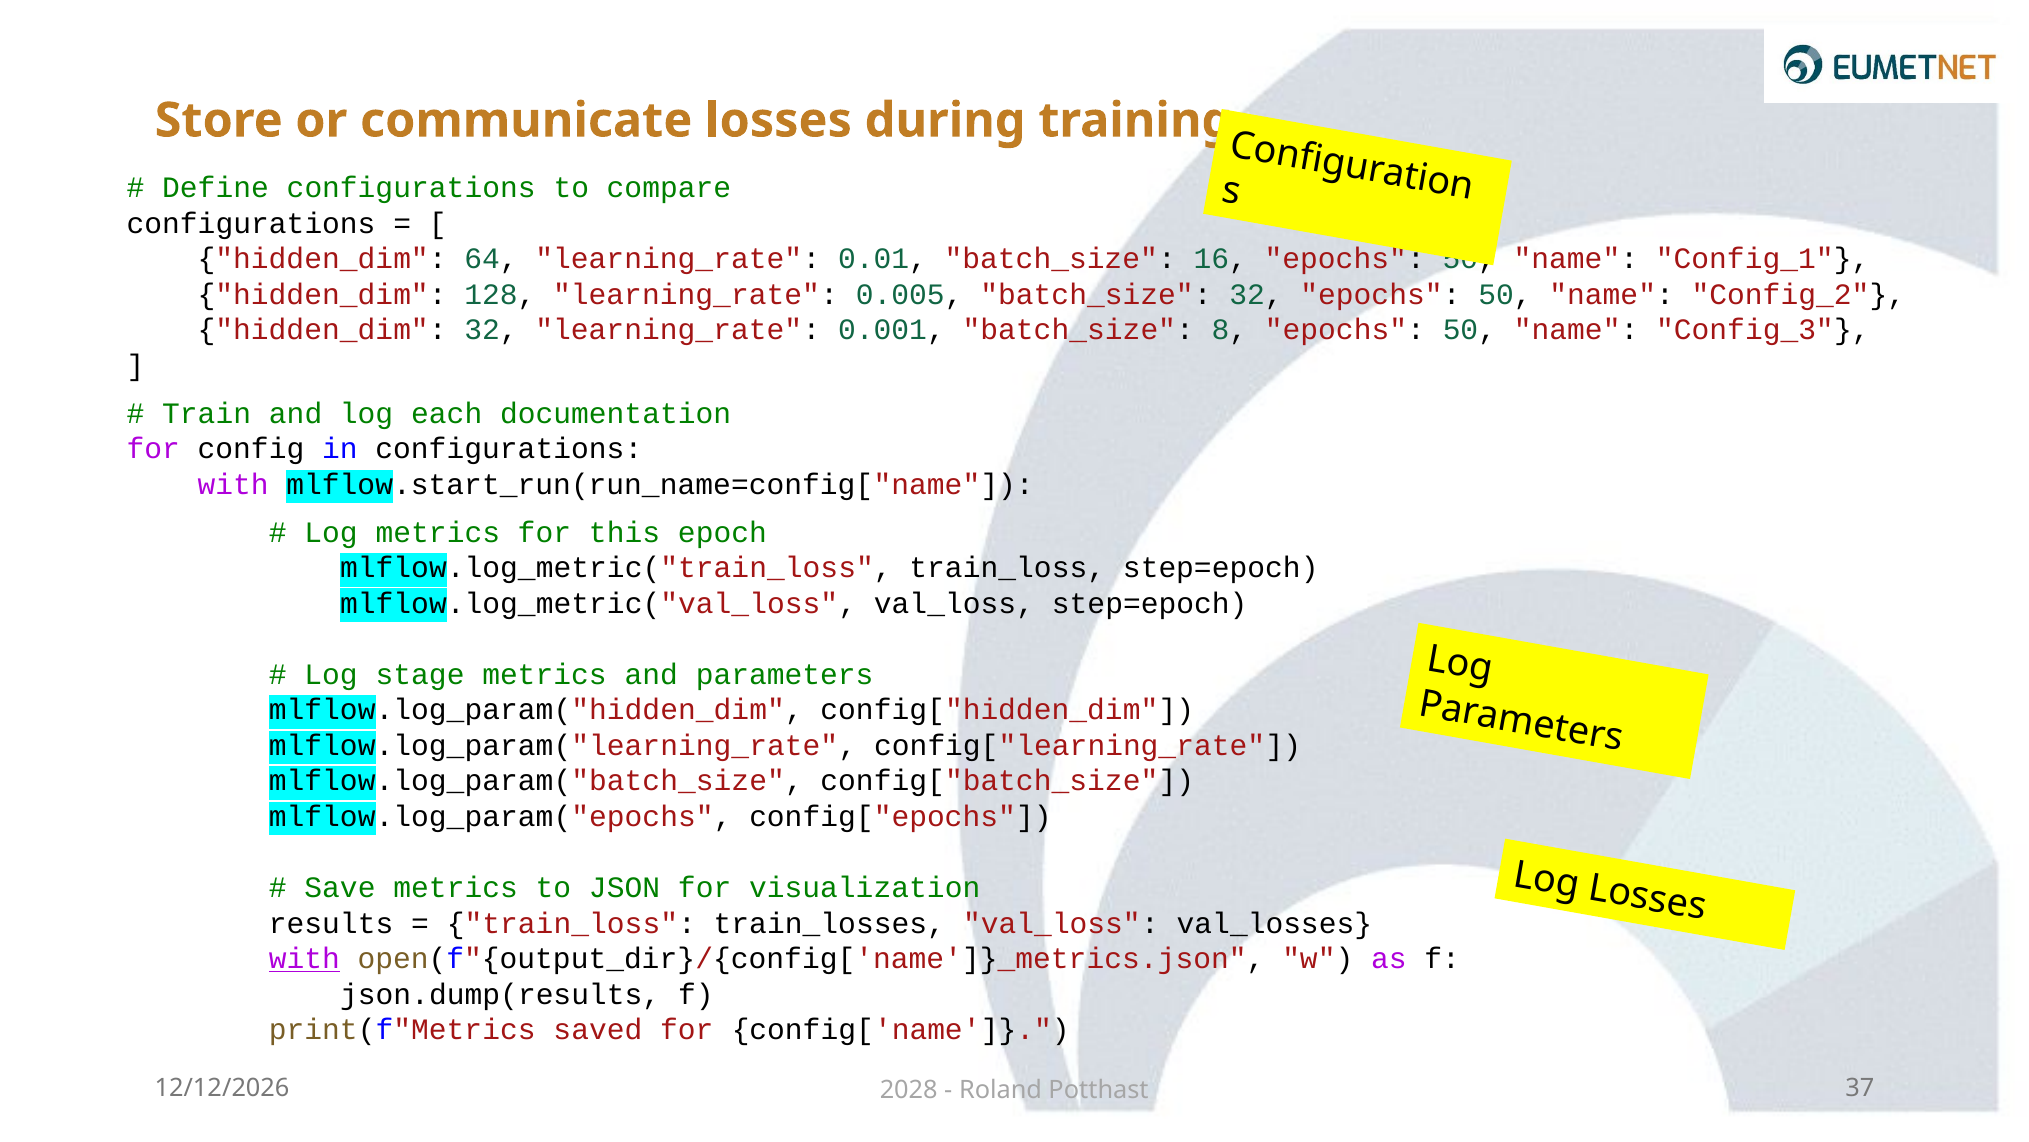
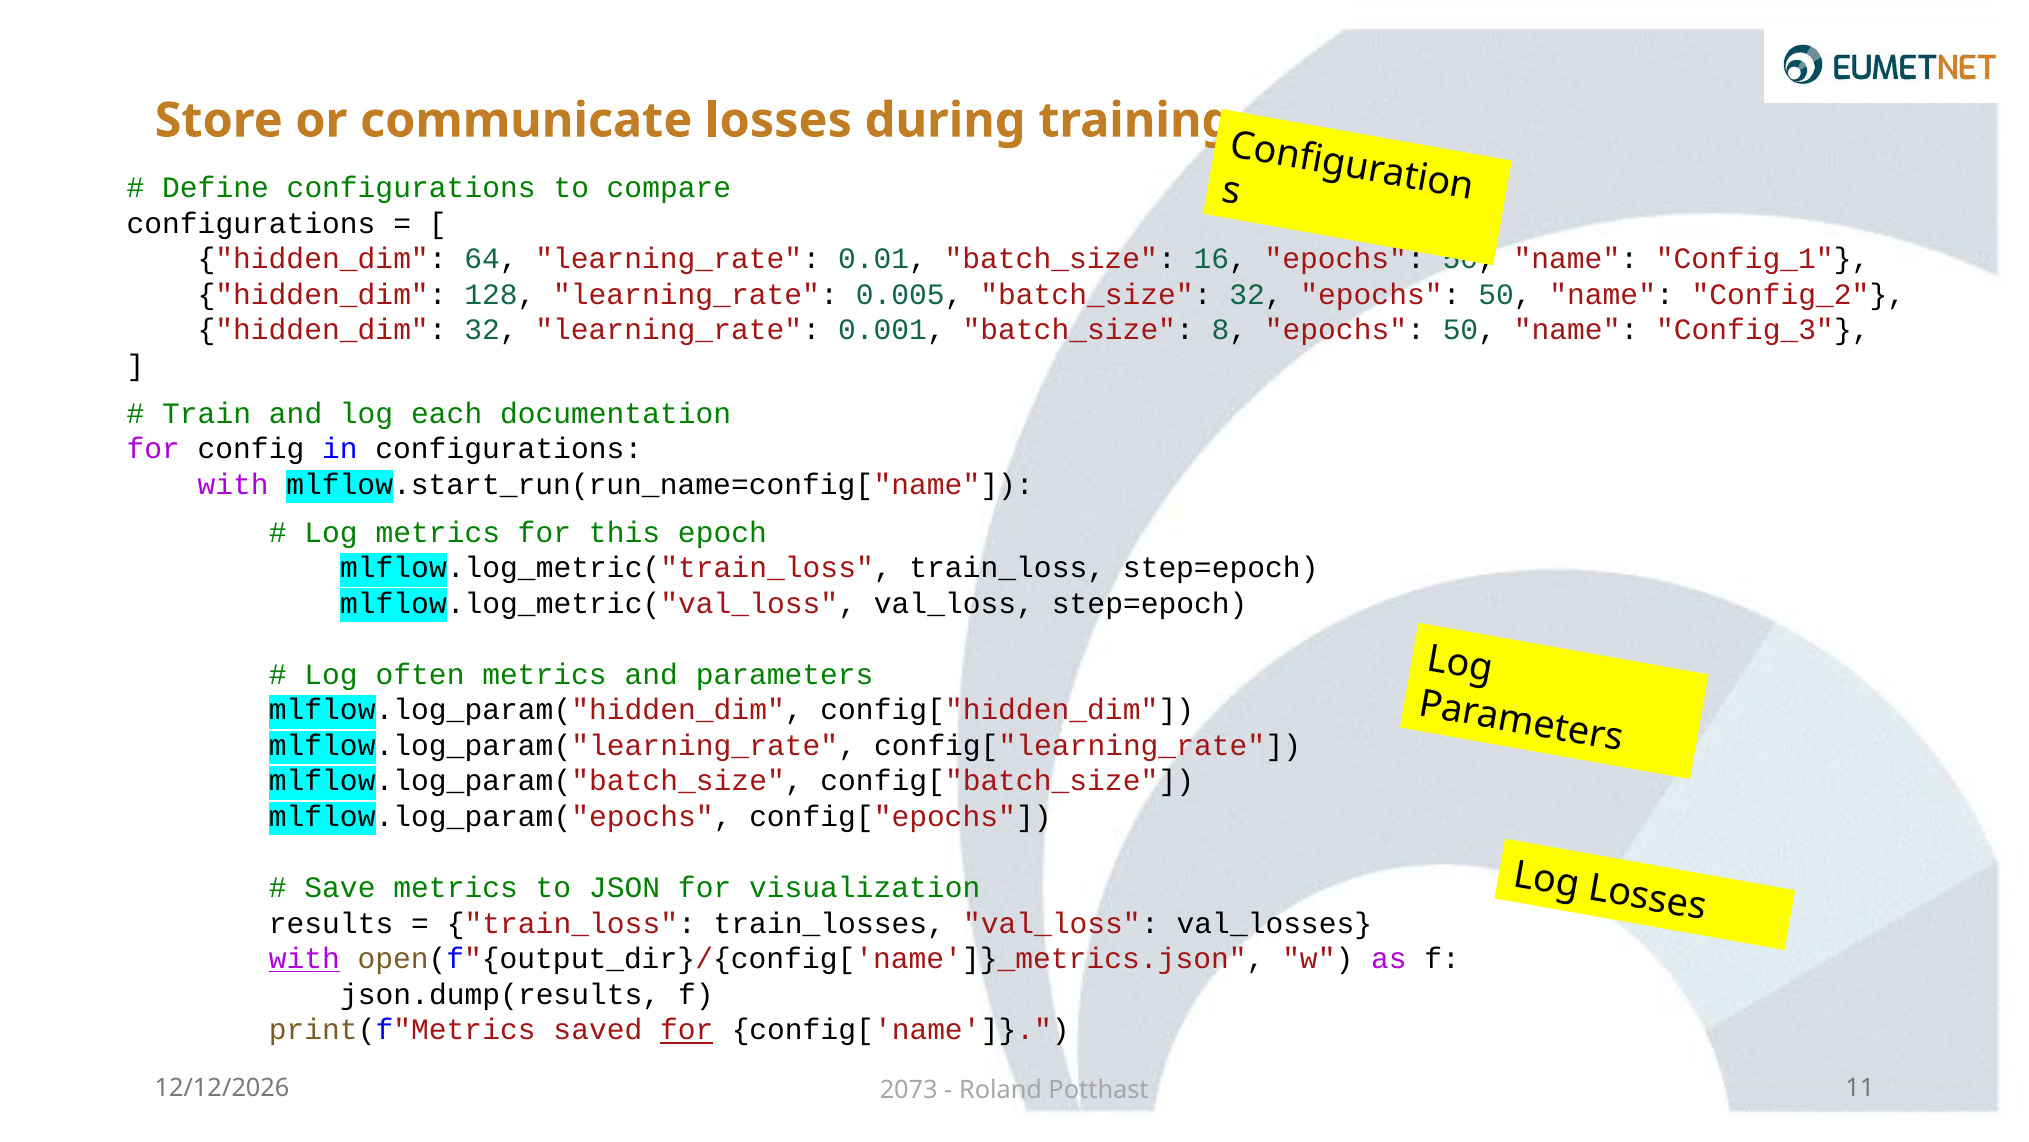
stage: stage -> often (420, 674)
for underline: none -> present (687, 1029)
37: 37 -> 11 (1860, 1088)
2028: 2028 -> 2073 (909, 1090)
